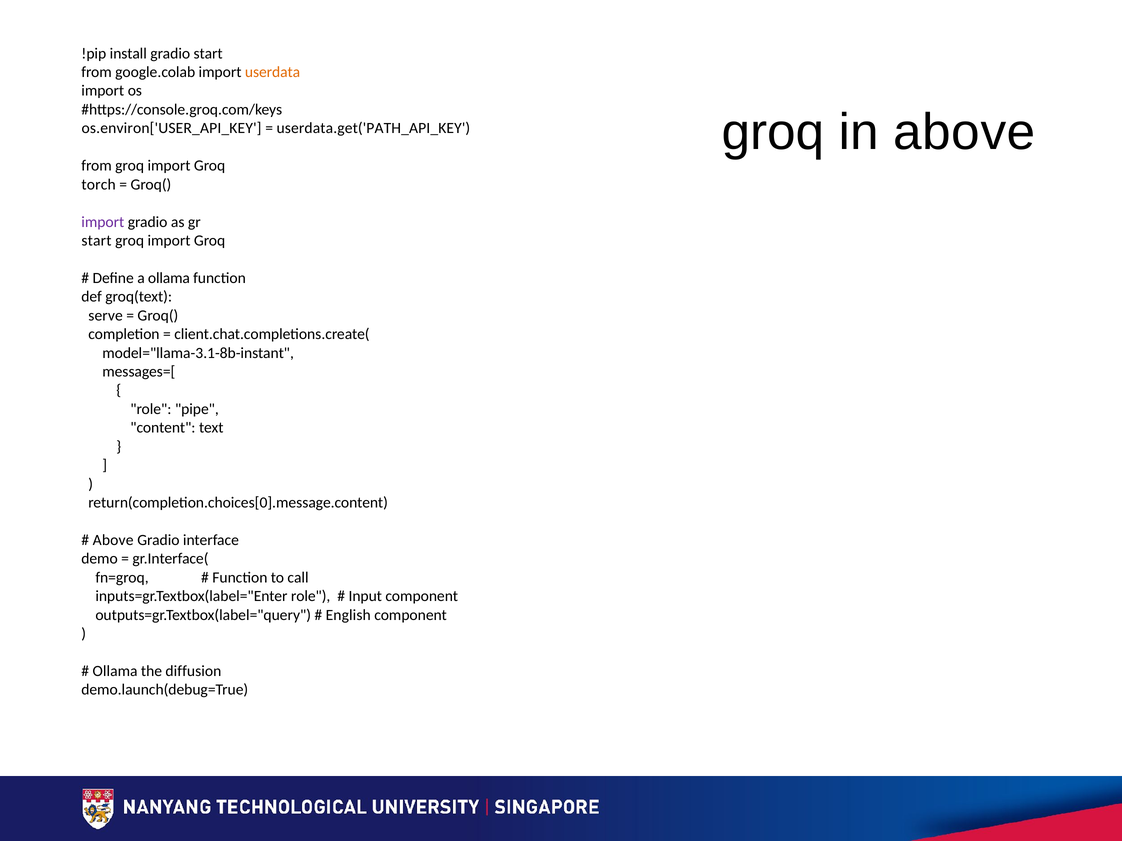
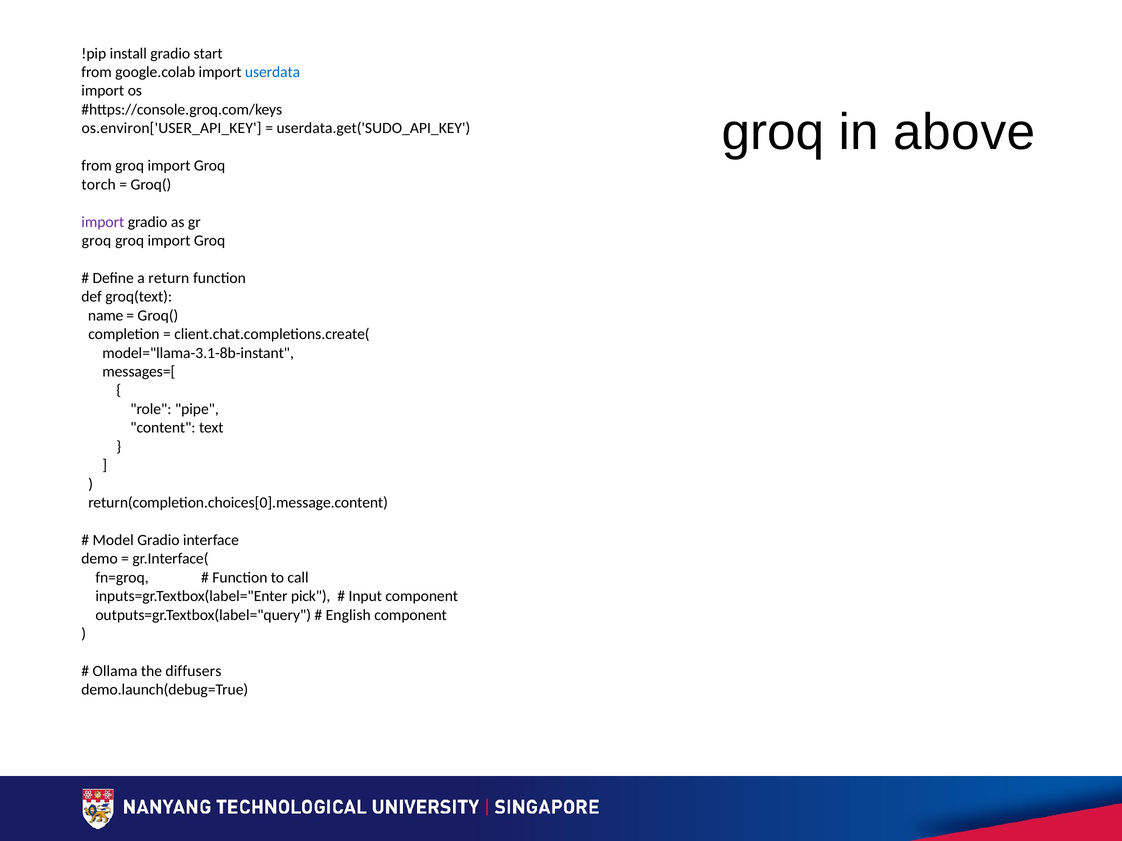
userdata colour: orange -> blue (273, 72)
userdata.get('PATH_API_KEY: userdata.get('PATH_API_KEY -> userdata.get('SUDO_API_KEY (373, 128)
start: start -> groq (96, 241)
a ollama: ollama -> return (169, 278)
serve: serve -> name (106, 316)
Above: Above -> Model (113, 540)
inputs=gr.Textbox(label="Enter role: role -> pick (311, 597)
diffusion: diffusion -> diffusers (193, 671)
